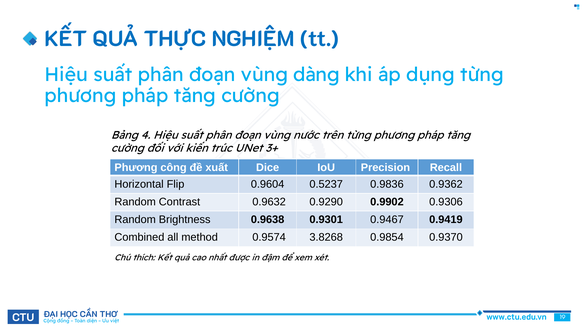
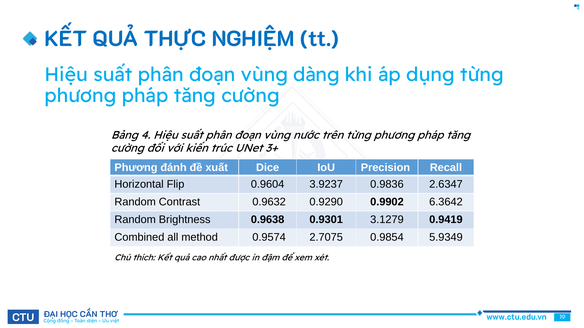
công: công -> đánh (174, 168)
0.5237: 0.5237 -> 3.9237 (326, 184)
0.9362: 0.9362 -> 2.6347 (446, 184)
0.9306: 0.9306 -> 6.3642 (446, 202)
0.9467: 0.9467 -> 3.1279 (387, 220)
3.8268: 3.8268 -> 2.7075 (326, 238)
0.9370: 0.9370 -> 5.9349 (446, 238)
